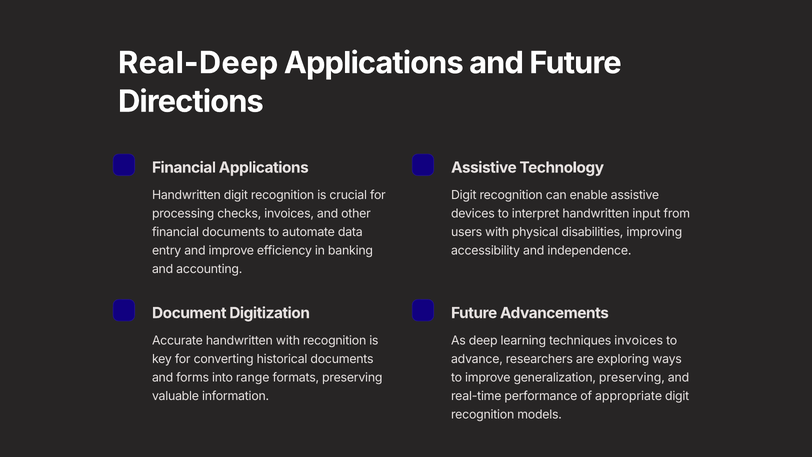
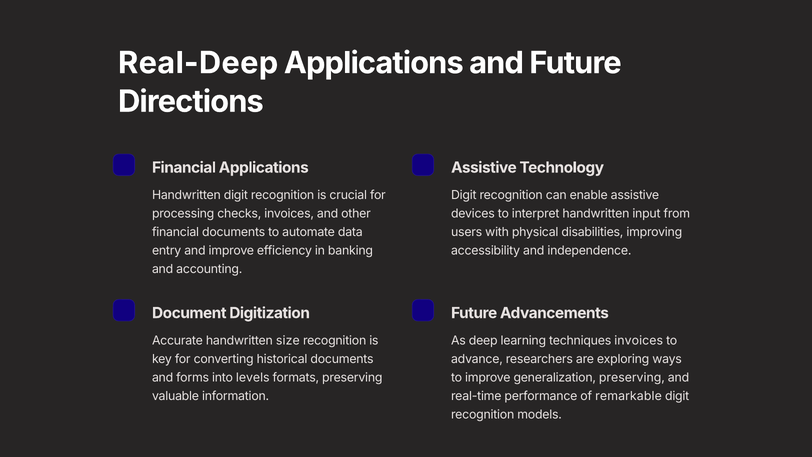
handwritten with: with -> size (288, 340)
range: range -> levels (253, 377)
appropriate: appropriate -> remarkable (629, 396)
